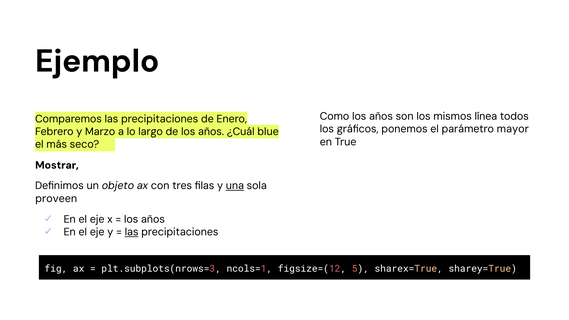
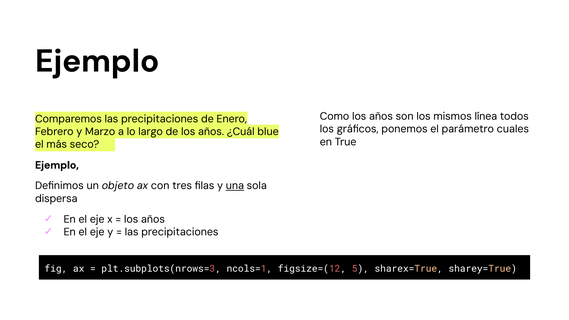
mayor: mayor -> cuales (513, 129)
Mostrar: Mostrar -> Ejemplo (57, 165)
proveen: proveen -> dispersa (56, 199)
las underline: present -> none (132, 232)
